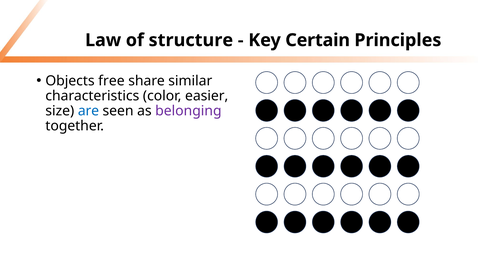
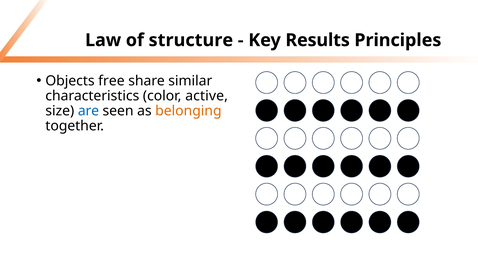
Certain: Certain -> Results (318, 40)
easier: easier -> active (207, 96)
belonging colour: purple -> orange (188, 111)
